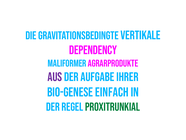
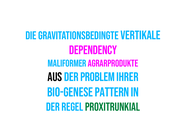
aus colour: purple -> black (55, 77)
Aufgabe: Aufgabe -> Problem (98, 77)
einfach: einfach -> pattern (112, 92)
